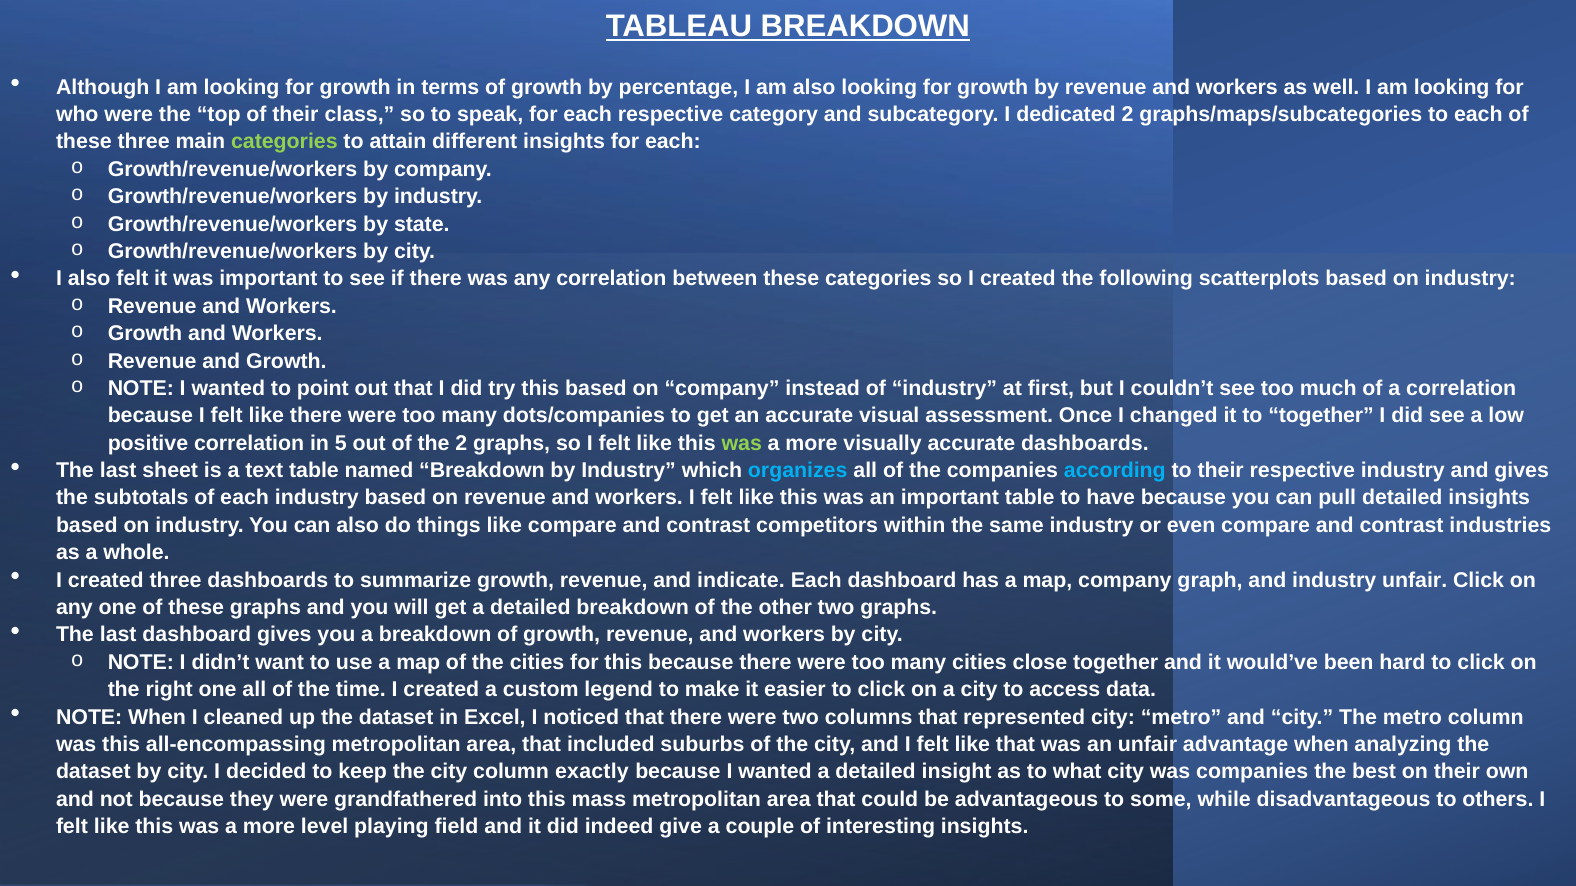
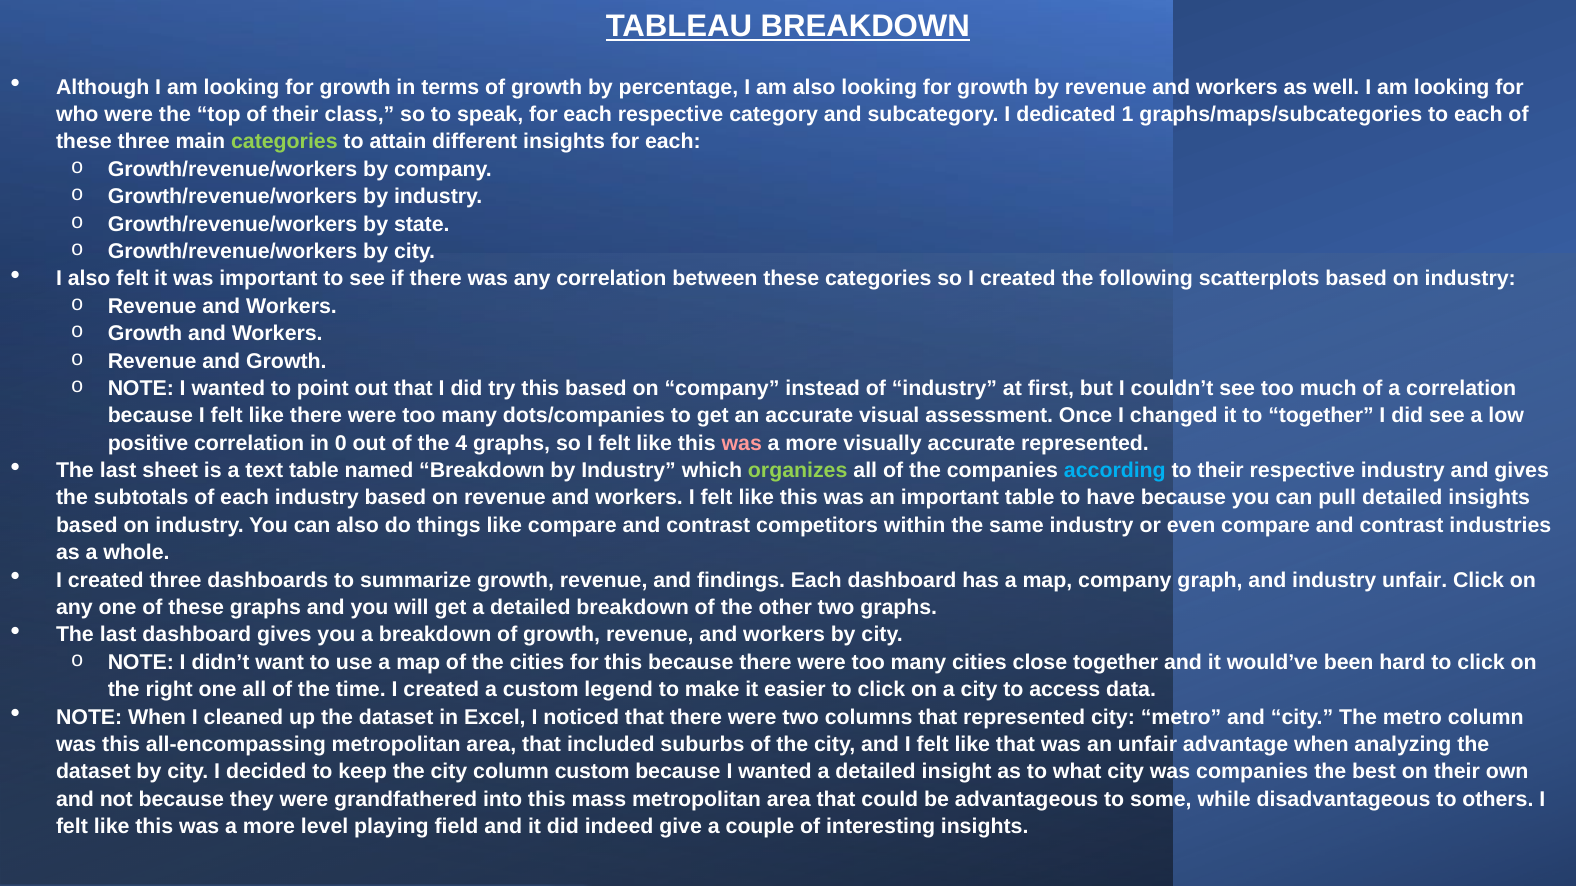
dedicated 2: 2 -> 1 (1127, 115)
5: 5 -> 0 (341, 443)
the 2: 2 -> 4 (461, 443)
was colour: light green -> pink (742, 443)
accurate dashboards: dashboards -> represented (1085, 443)
organizes colour: light blue -> light green (798, 471)
indicate: indicate -> findings (741, 580)
column exactly: exactly -> custom (592, 772)
